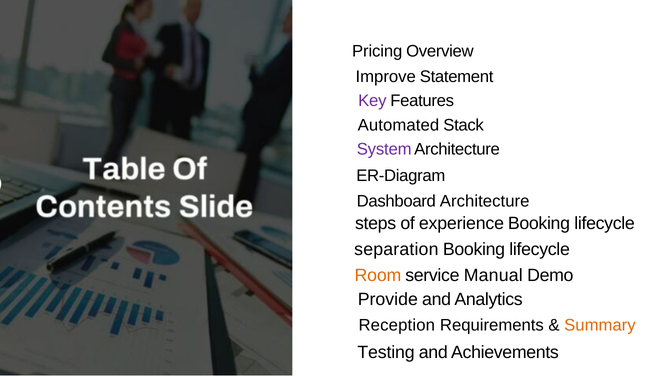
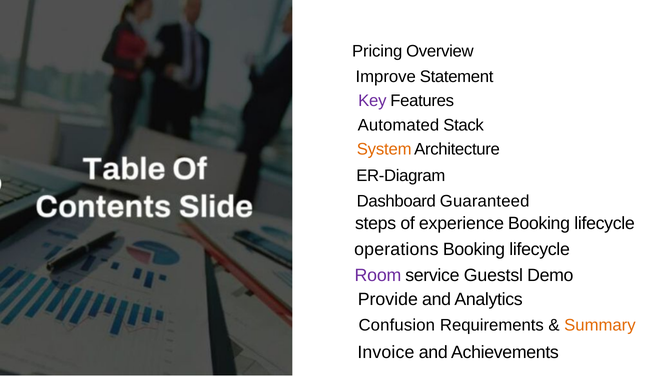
System colour: purple -> orange (384, 149)
Dashboard Architecture: Architecture -> Guaranteed (485, 201)
separation: separation -> operations (396, 249)
Room colour: orange -> purple (378, 275)
Manual: Manual -> Guestsl (493, 275)
Reception: Reception -> Confusion (397, 325)
Testing: Testing -> Invoice (386, 352)
